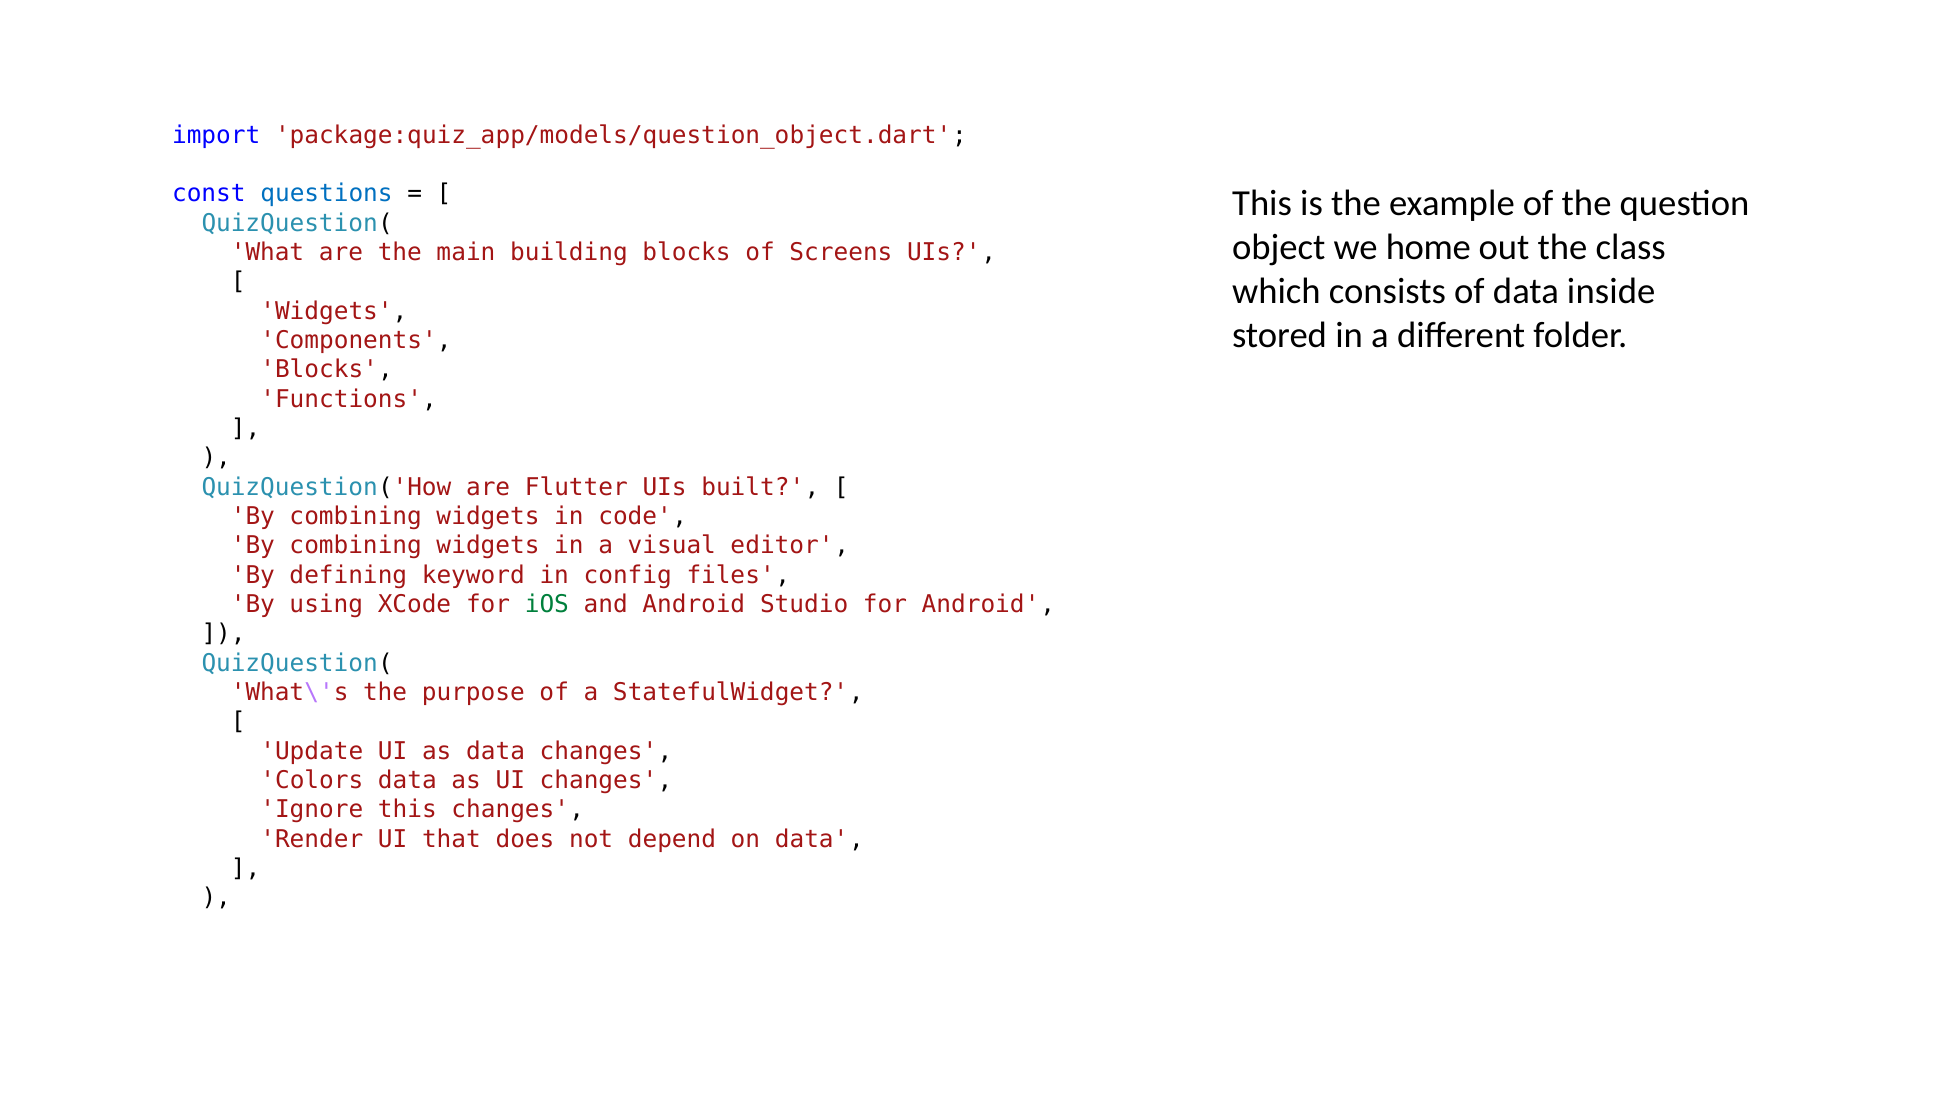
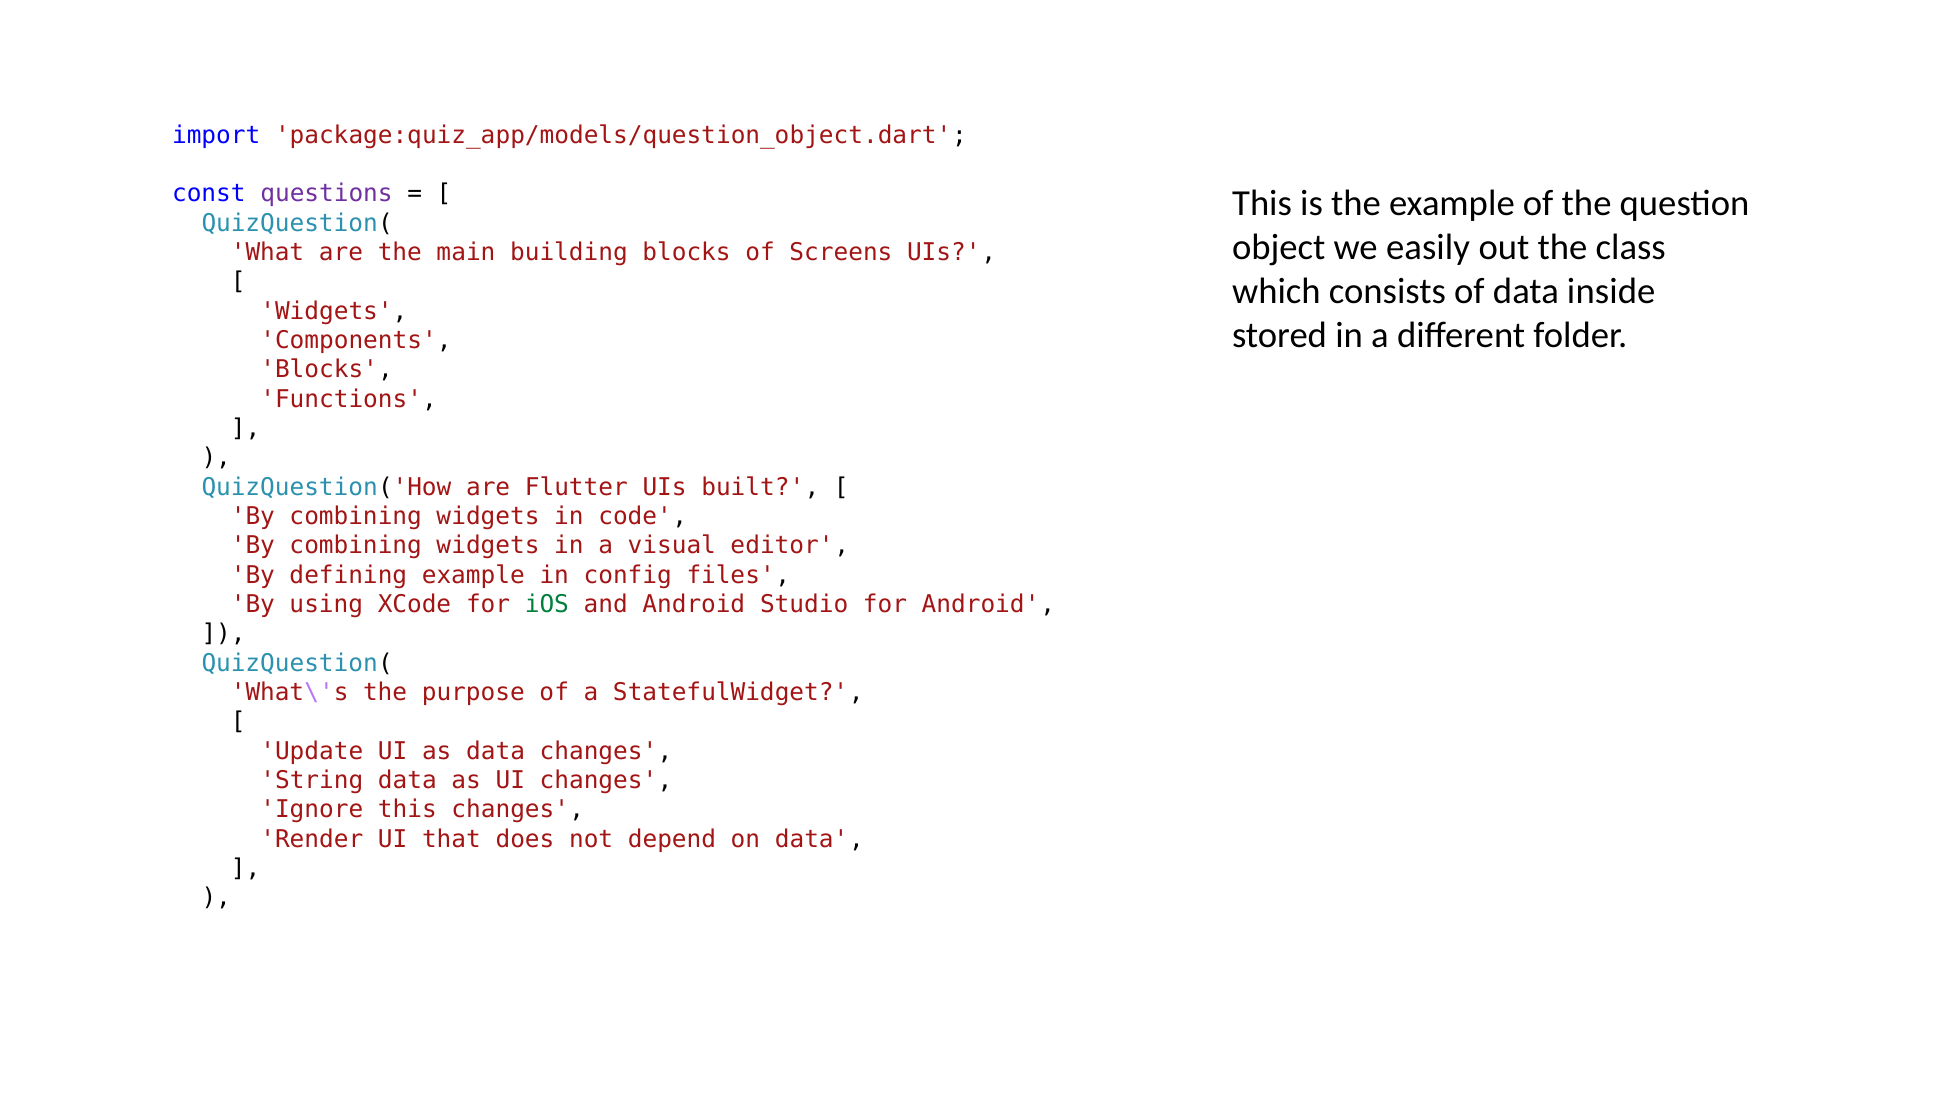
questions colour: blue -> purple (327, 194)
home: home -> easily (1428, 248)
defining keyword: keyword -> example (473, 575)
Colors: Colors -> String (312, 781)
